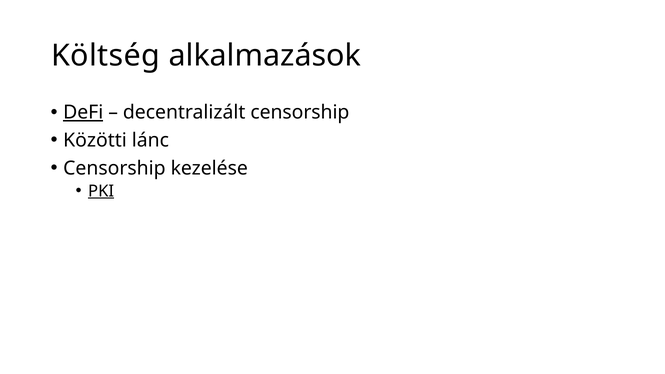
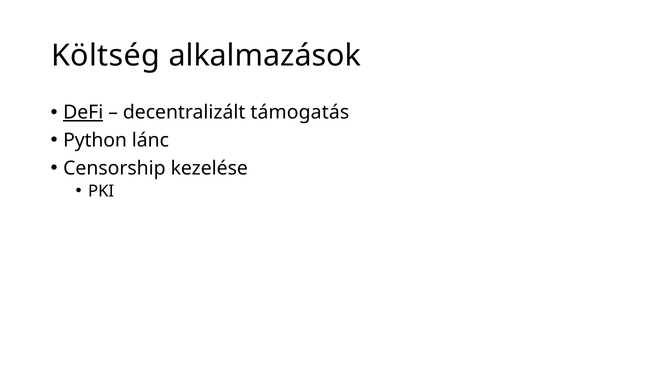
decentralizált censorship: censorship -> támogatás (300, 112)
Közötti: Közötti -> Python (95, 140)
PKI underline: present -> none (101, 191)
